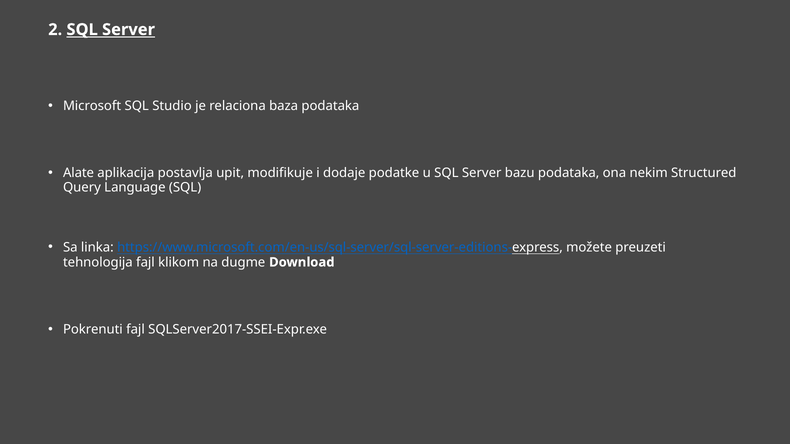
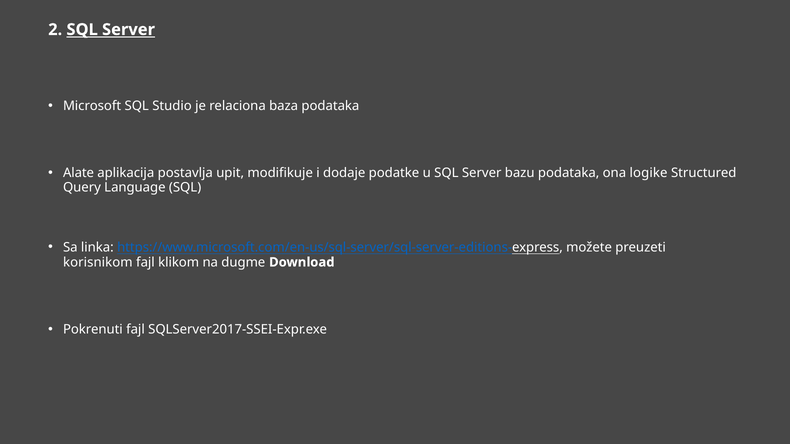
nekim: nekim -> logike (649, 173)
tehnologija: tehnologija -> korisnikom (98, 262)
